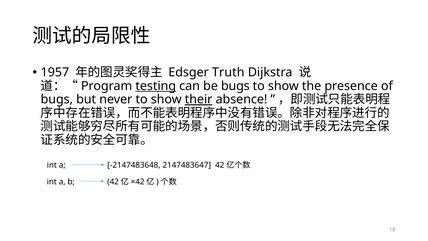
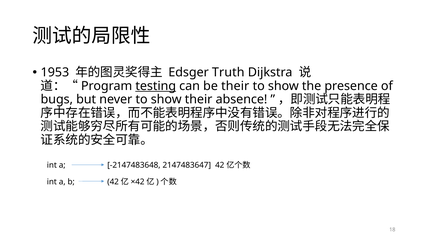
1957: 1957 -> 1953 (55, 72)
be bugs: bugs -> their (235, 86)
their underline: present -> none (199, 99)
